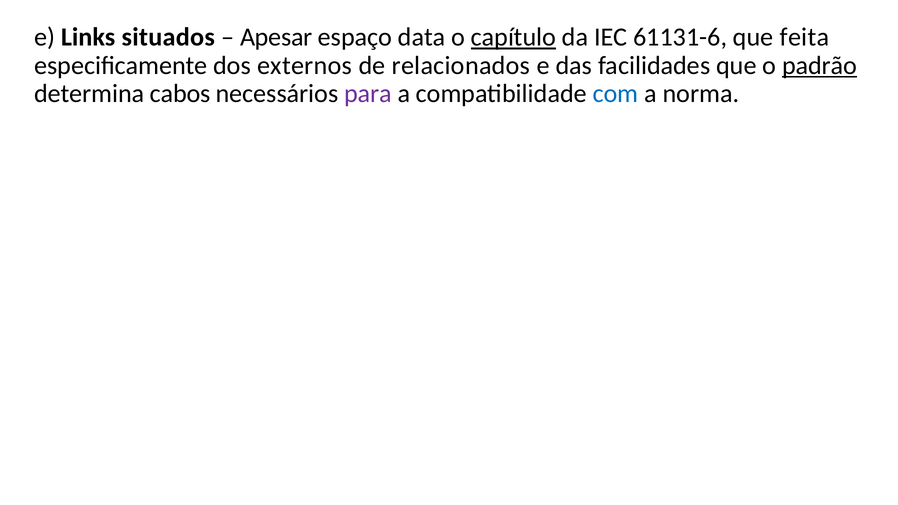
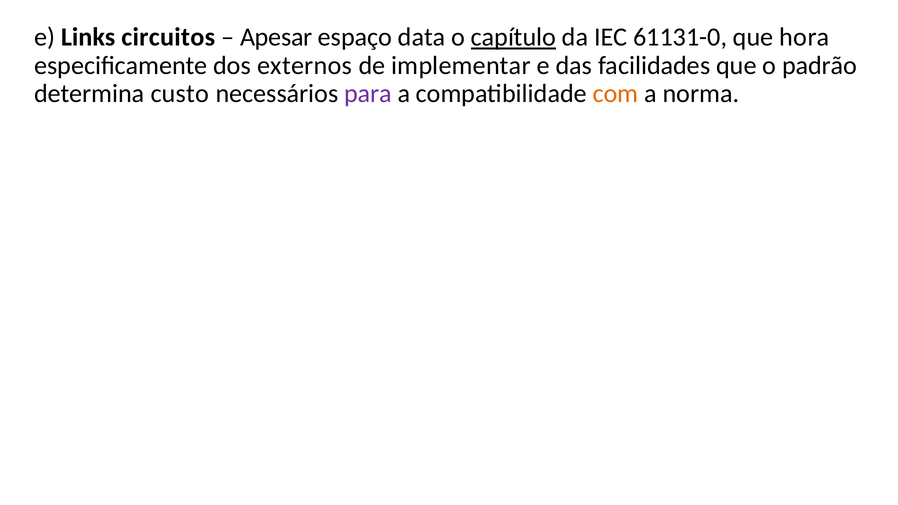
situados: situados -> circuitos (168, 37)
61131-6: 61131-6 -> 61131-0 (680, 37)
feita: feita -> hora (804, 37)
relacionados: relacionados -> implementar (461, 66)
padrão underline: present -> none (820, 66)
cabos: cabos -> custo (180, 94)
com colour: blue -> orange (615, 94)
